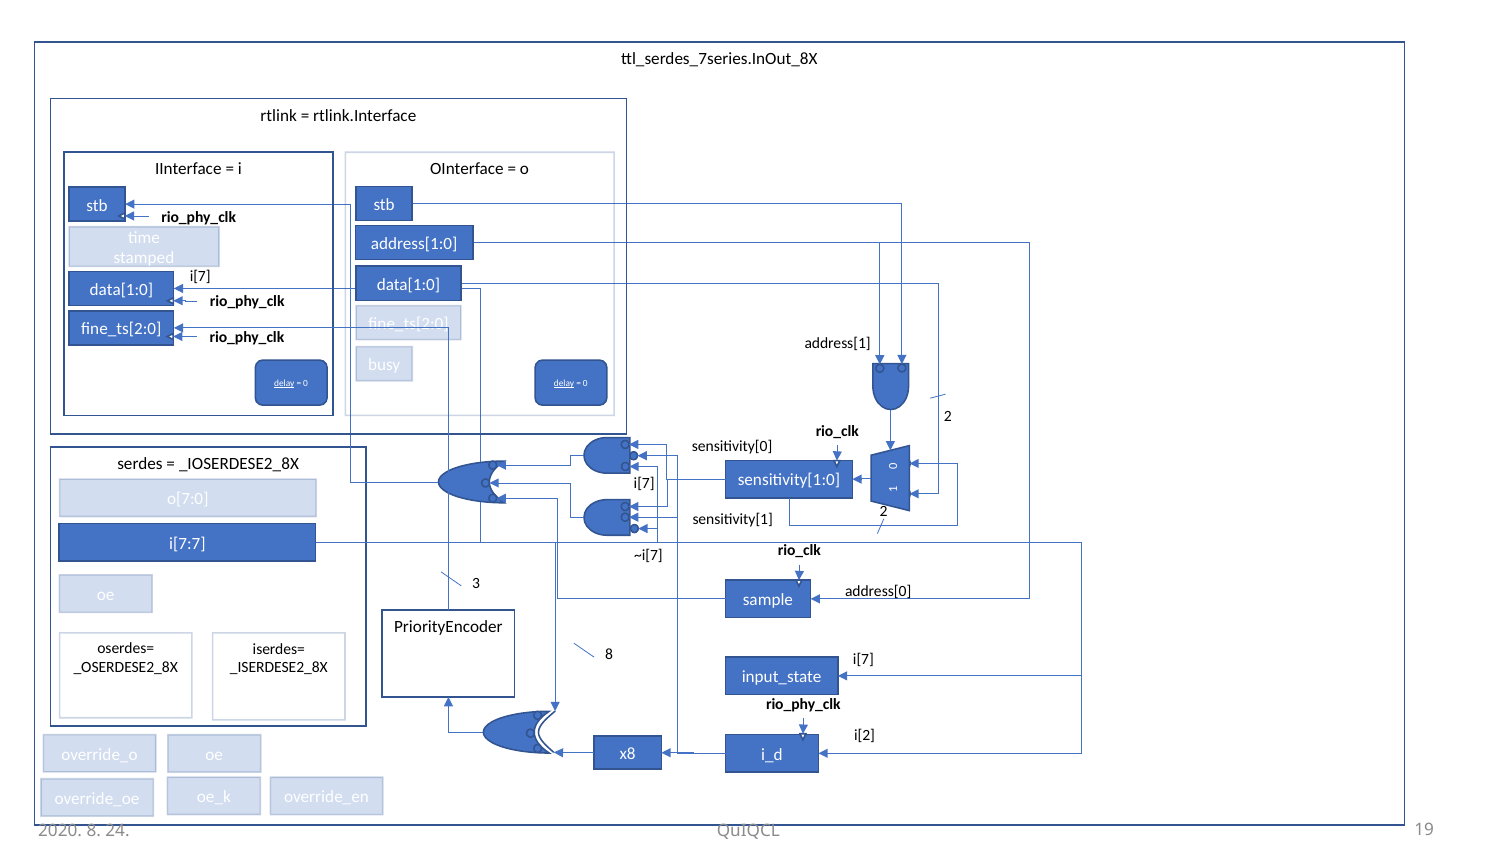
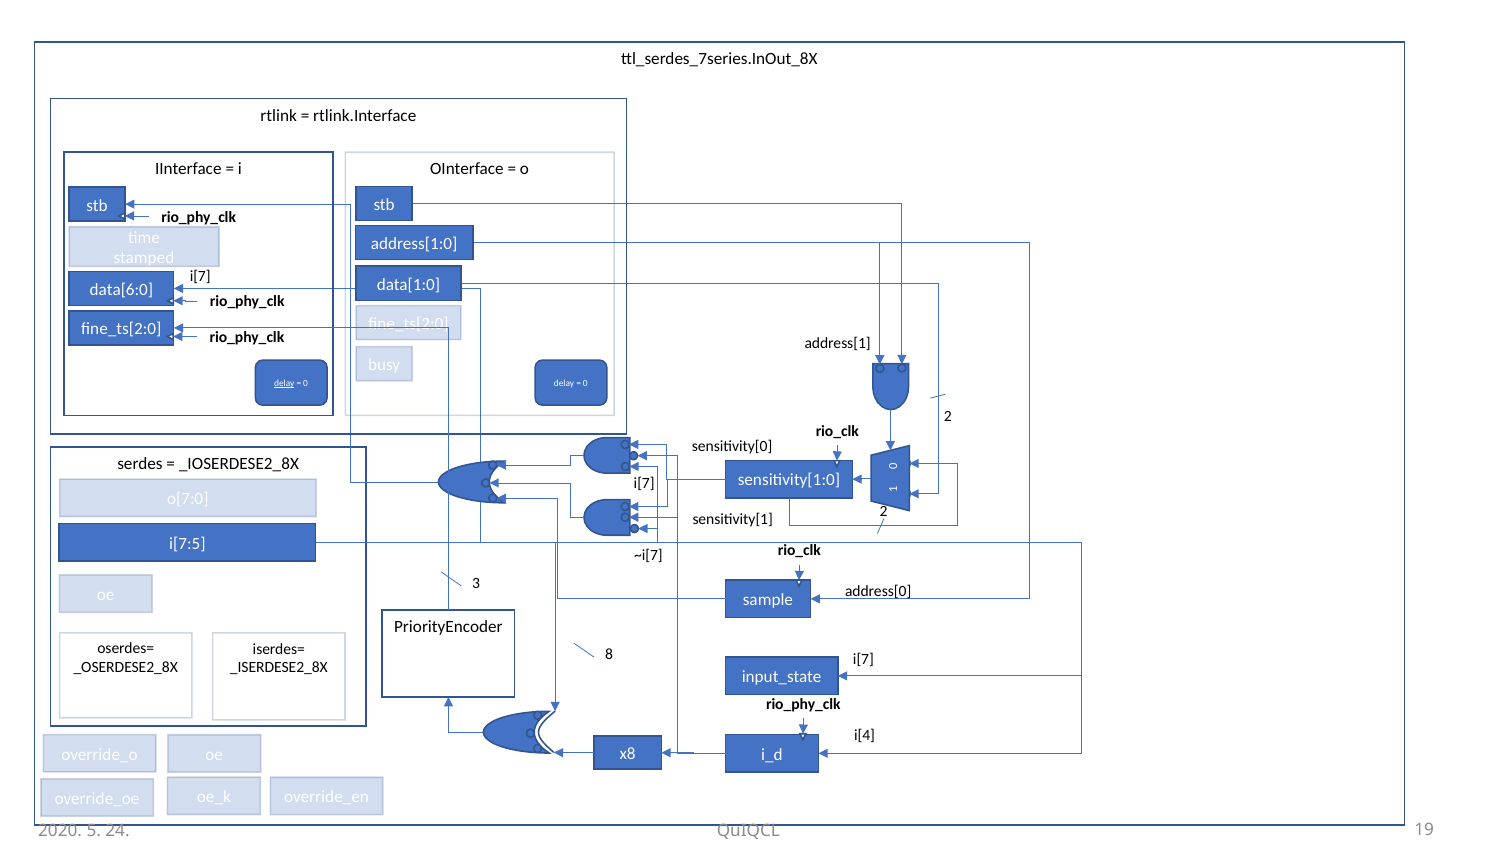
data[1:0: data[1:0 -> data[6:0 (121, 290)
delay underline: present -> none (564, 383)
i[7:7: i[7:7 -> i[7:5 (187, 544)
i[2: i[2 -> i[4 (865, 736)
2020 8: 8 -> 5 (94, 831)
